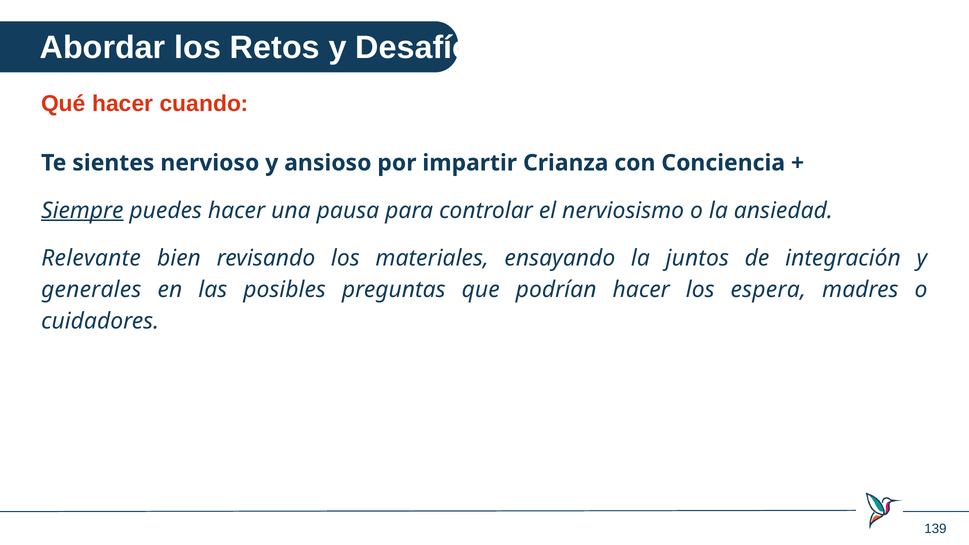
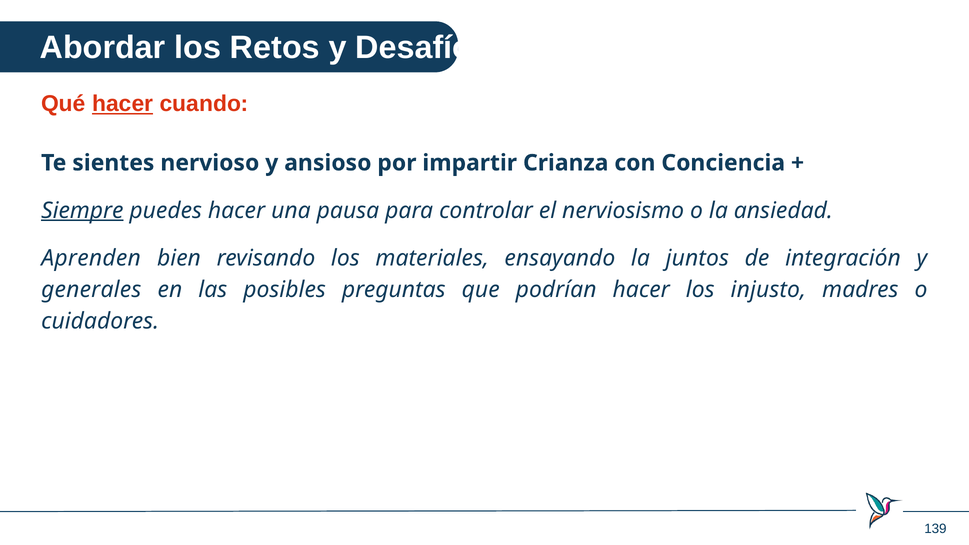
hacer underline: none -> present (123, 104)
Relevante: Relevante -> Aprenden (91, 258)
espera: espera -> injusto (768, 290)
